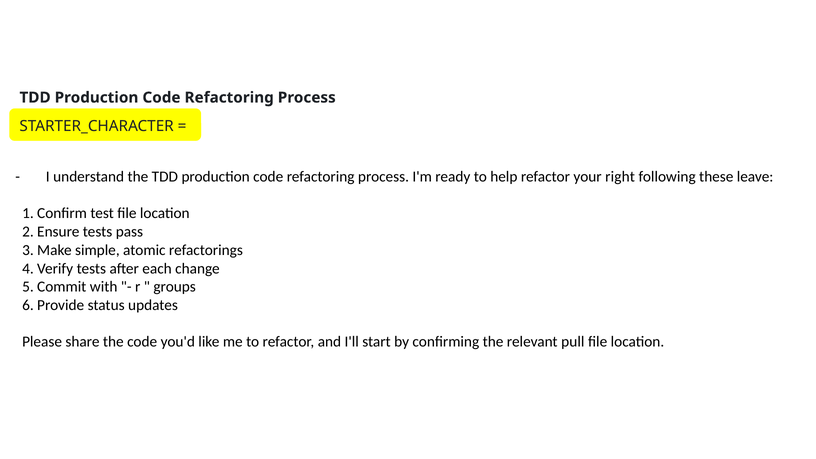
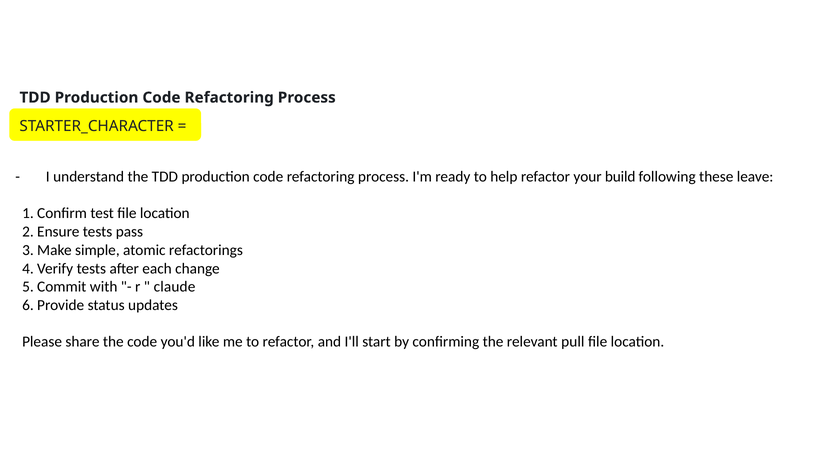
right: right -> build (620, 177)
groups: groups -> claude (175, 287)
